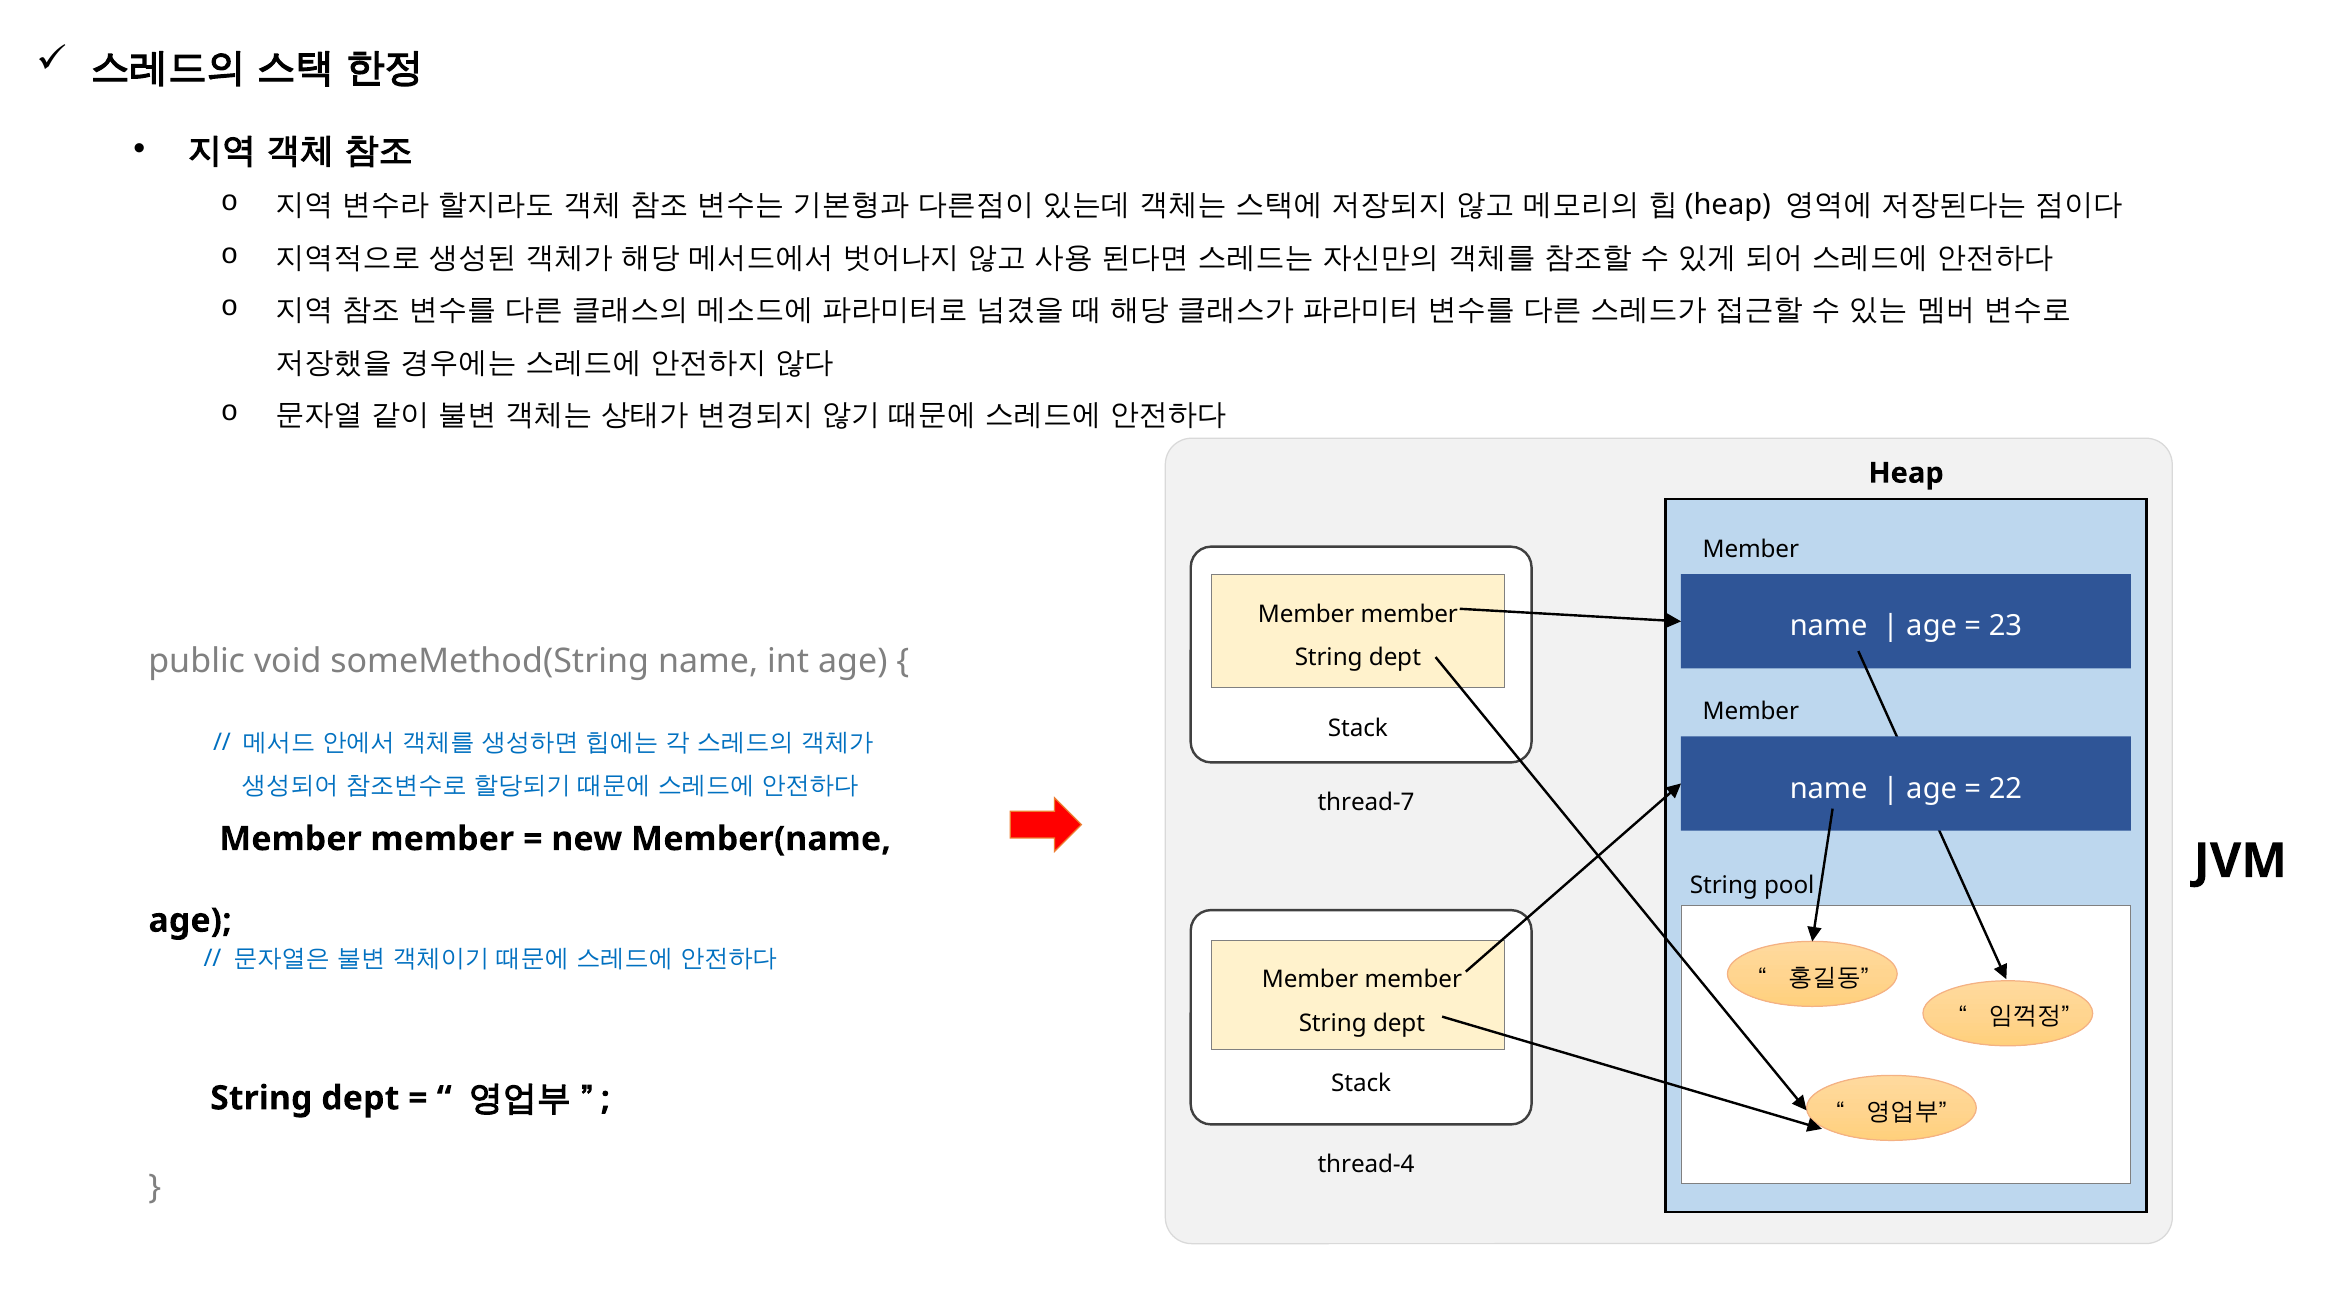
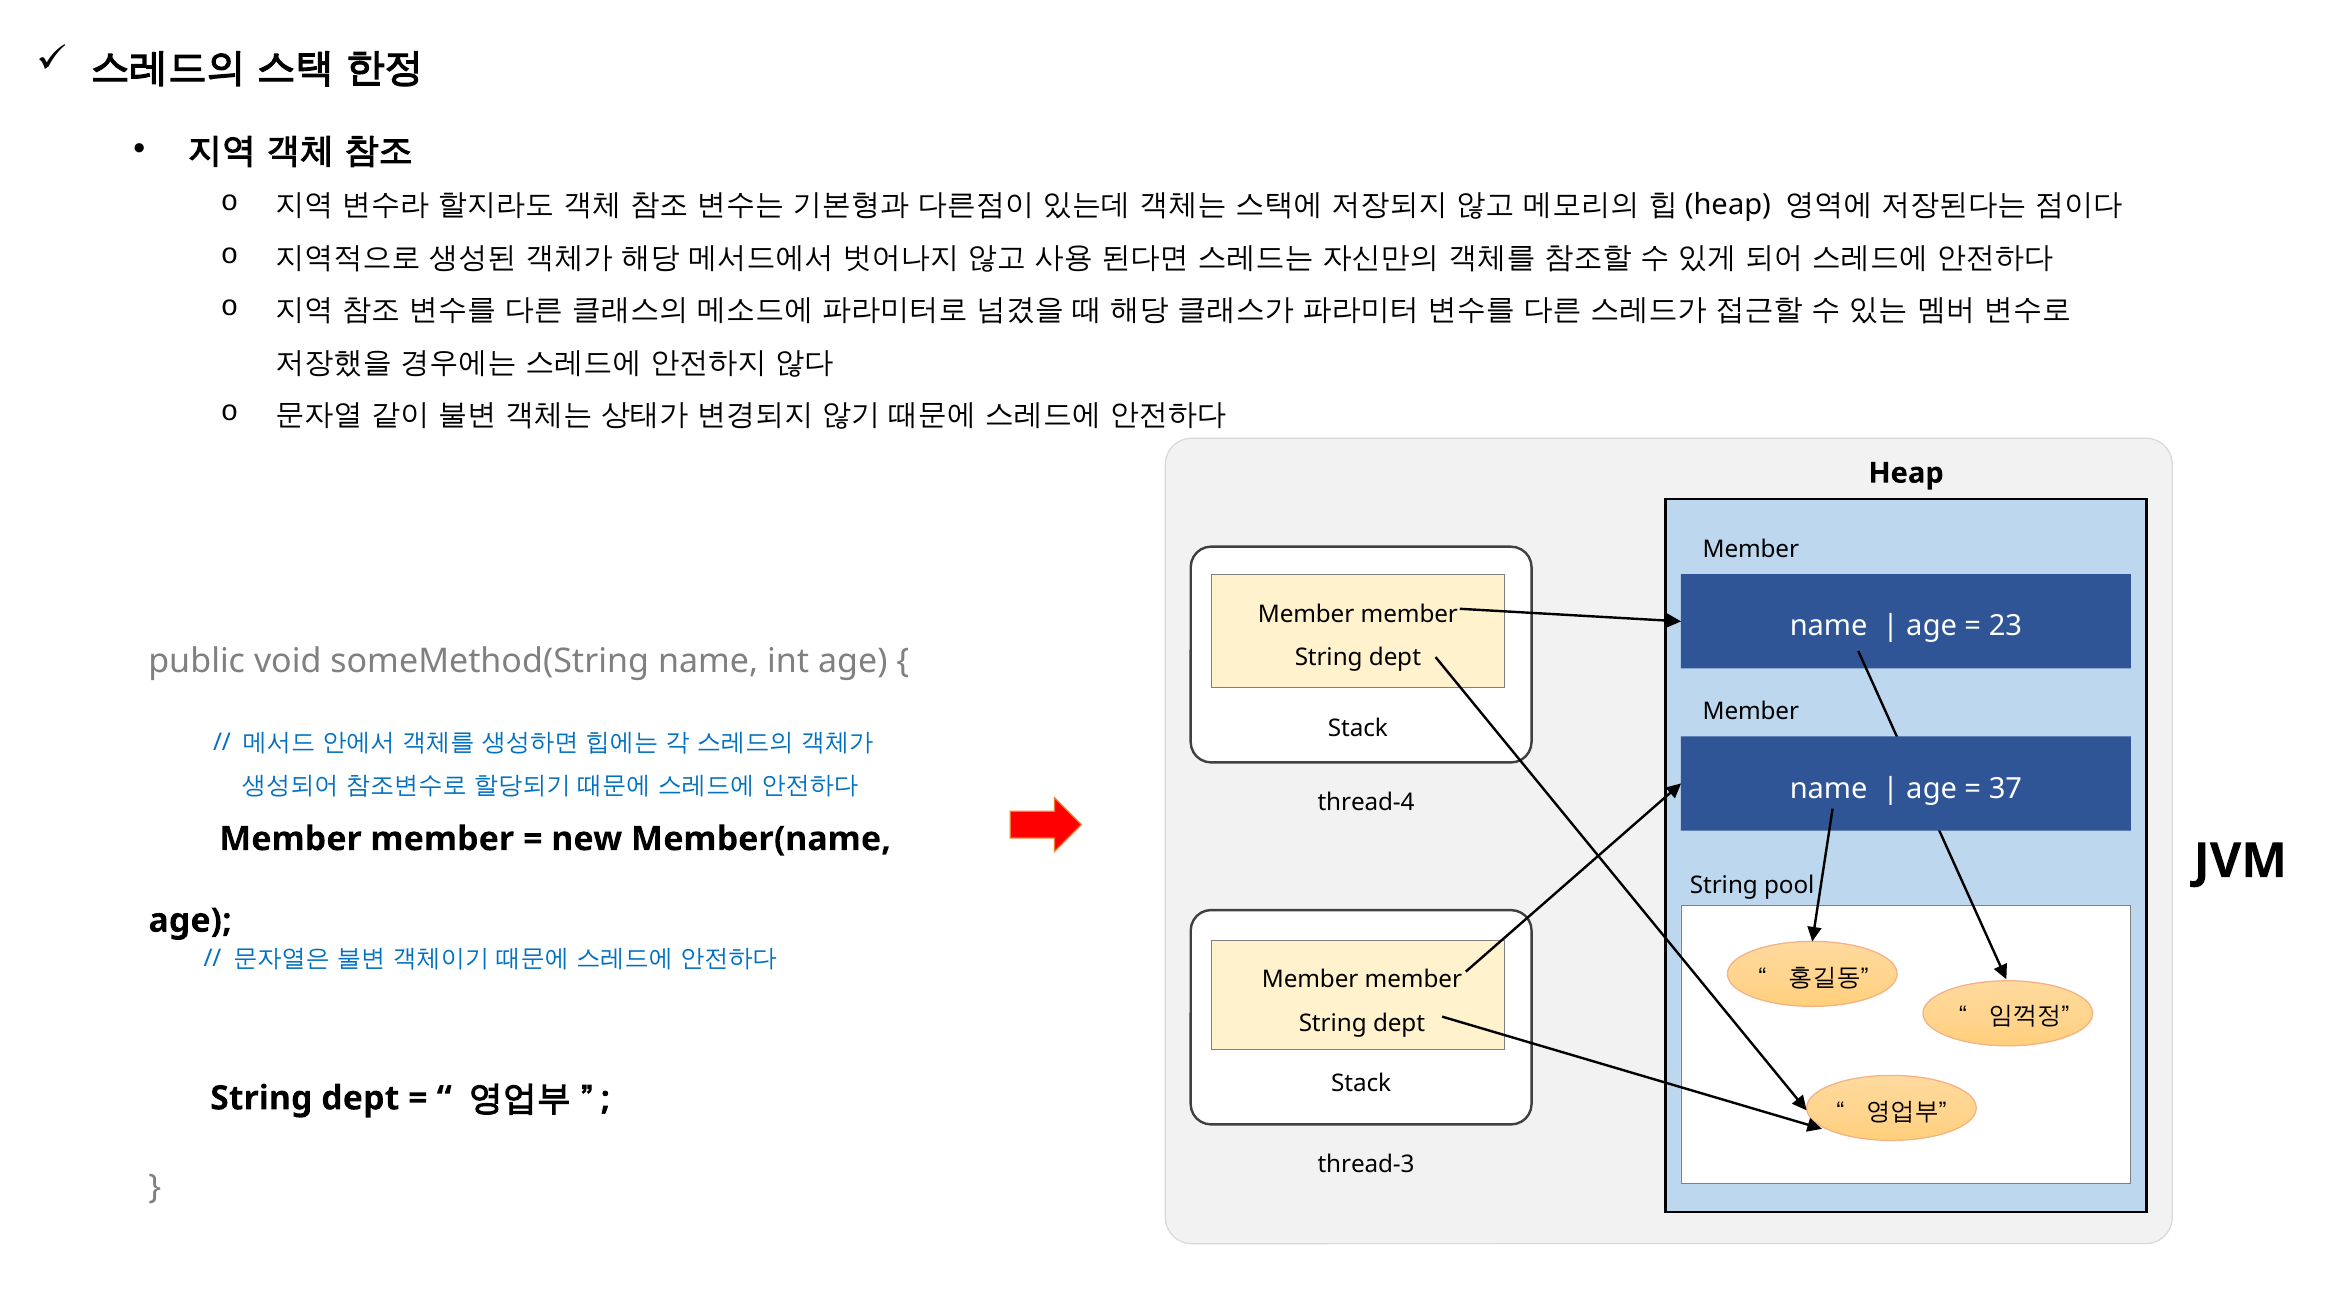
22: 22 -> 37 (2005, 789)
thread-7: thread-7 -> thread-4 (1366, 802)
thread-4: thread-4 -> thread-3 (1366, 1164)
